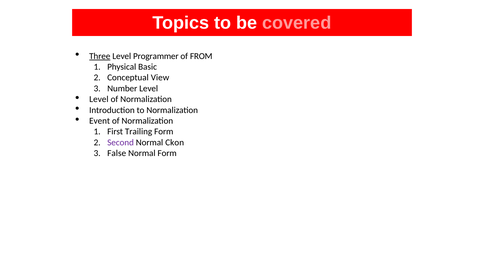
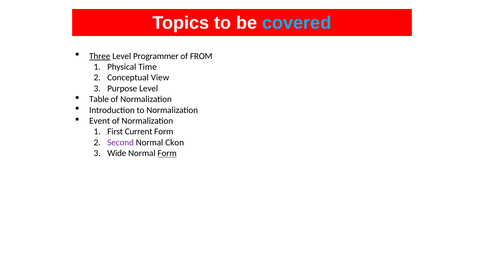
covered colour: pink -> light blue (297, 23)
Basic: Basic -> Time (148, 67)
Number: Number -> Purpose (122, 89)
Level: Level -> Table (99, 99)
Trailing: Trailing -> Current (139, 132)
False: False -> Wide (117, 154)
Form underline: none -> present (167, 154)
